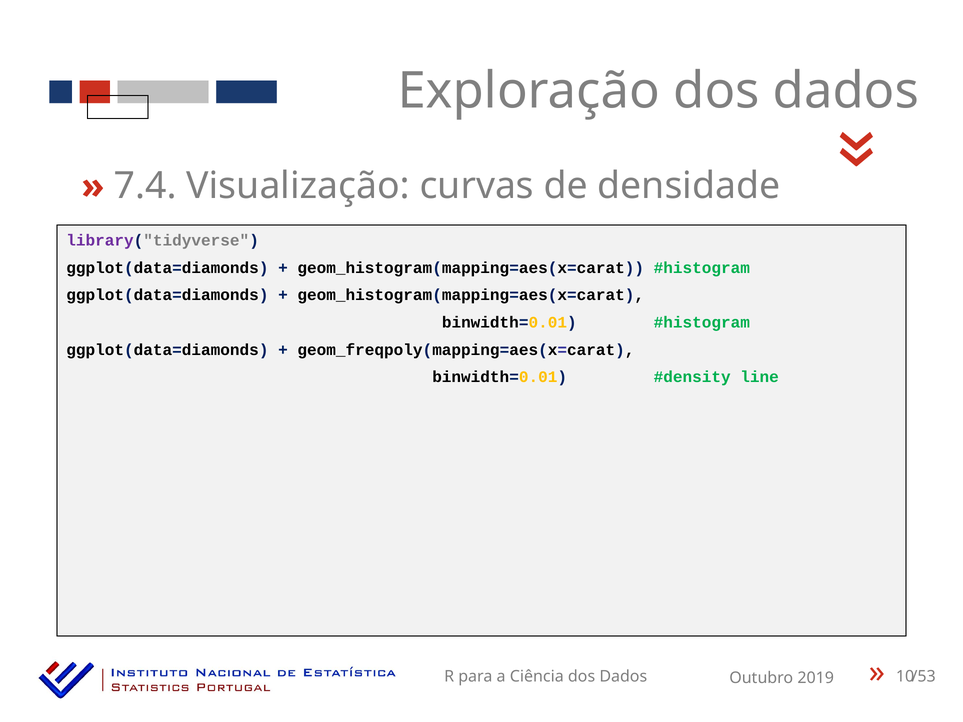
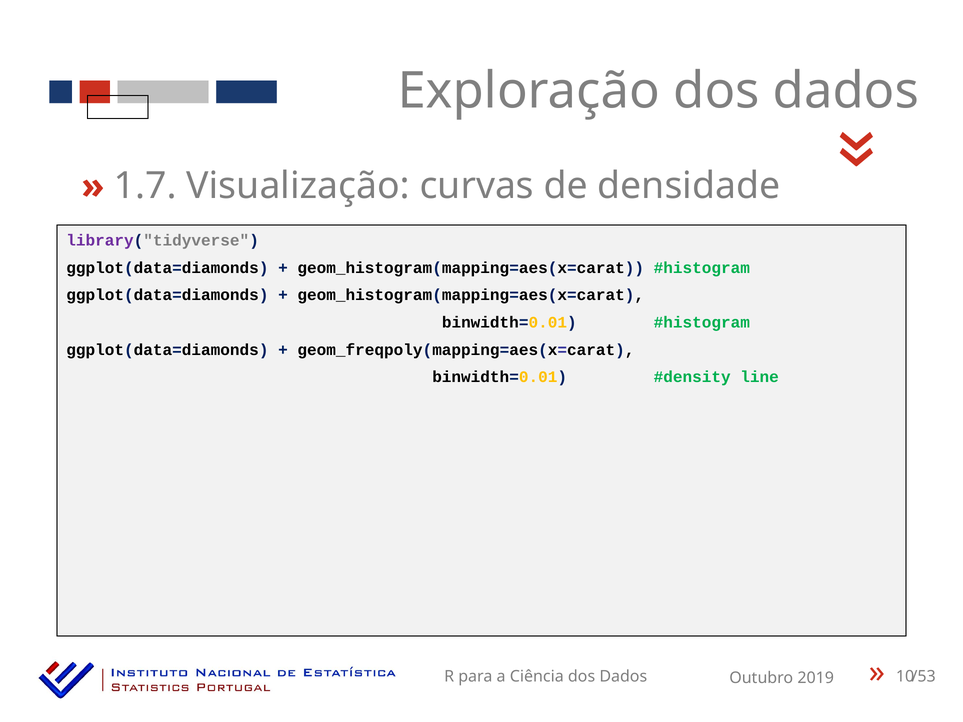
7.4: 7.4 -> 1.7 (145, 186)
